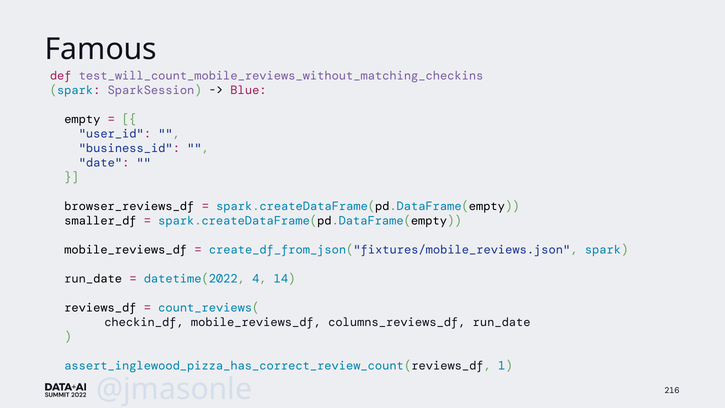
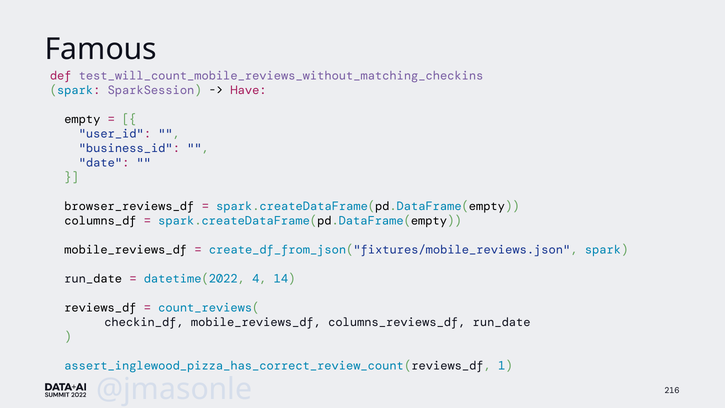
Blue: Blue -> Have (249, 90)
smaller_df: smaller_df -> columns_df (100, 220)
